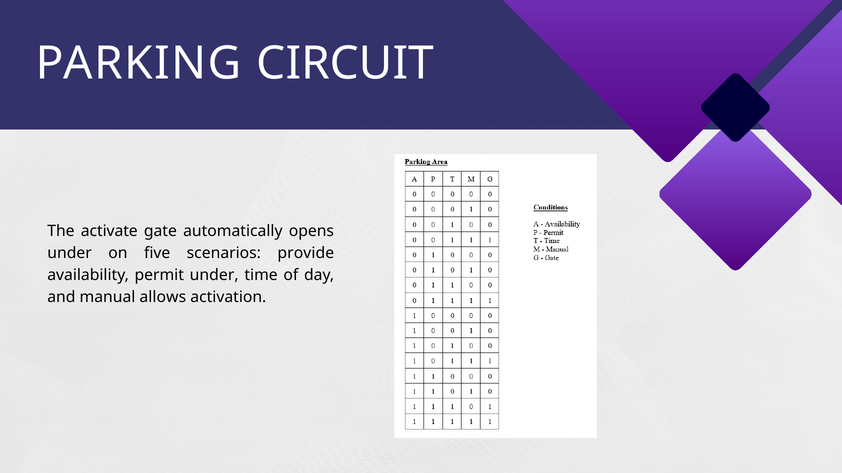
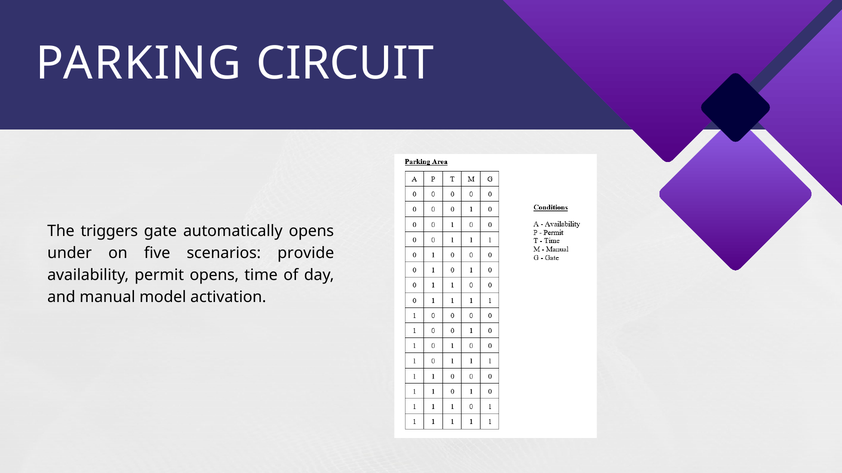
activate: activate -> triggers (109, 231)
permit under: under -> opens (214, 275)
allows: allows -> model (163, 297)
